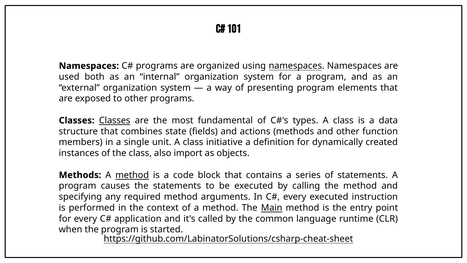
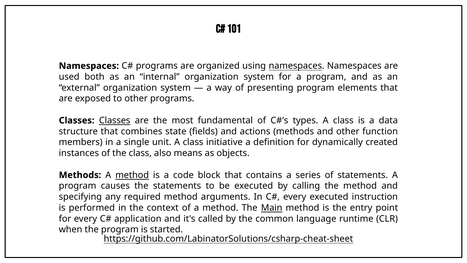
import: import -> means (188, 153)
